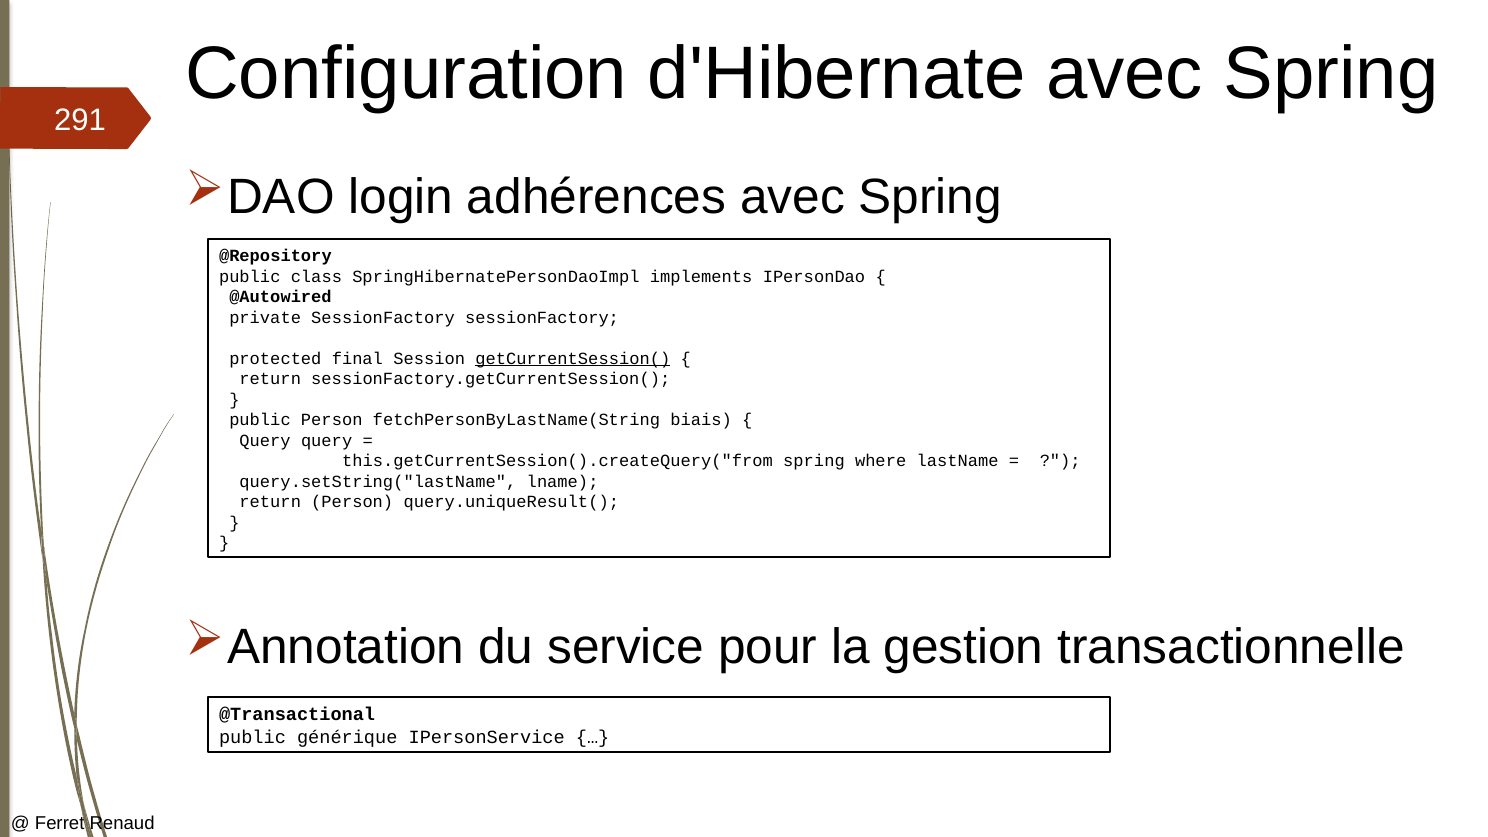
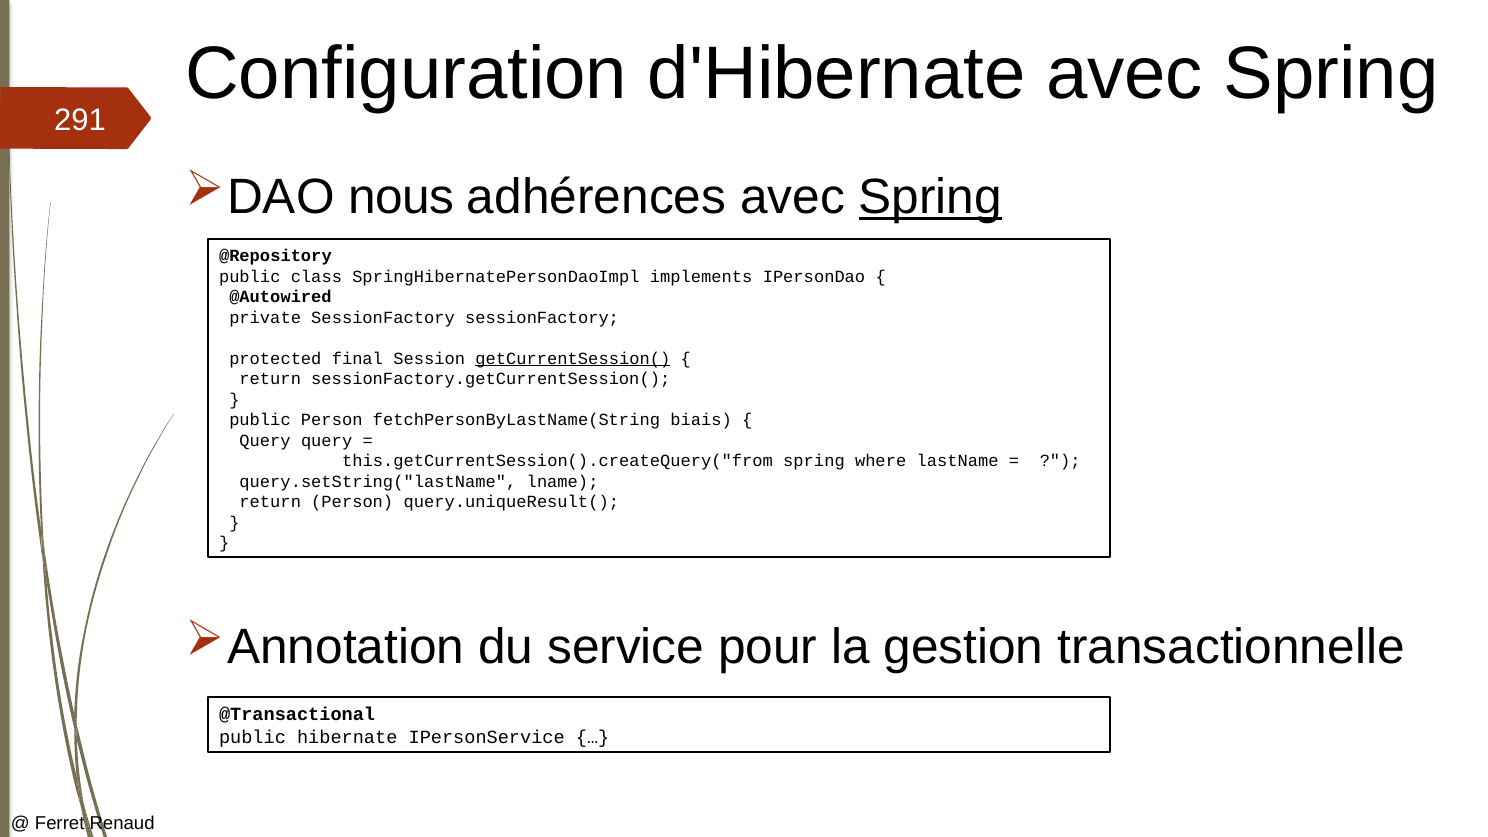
login: login -> nous (401, 197)
Spring underline: none -> present (930, 197)
générique: générique -> hibernate (347, 737)
